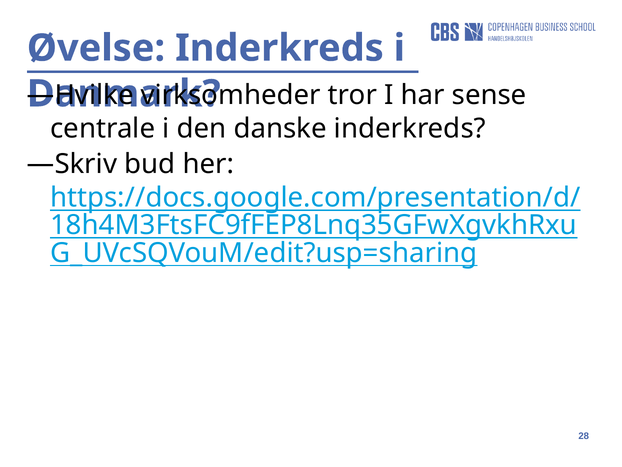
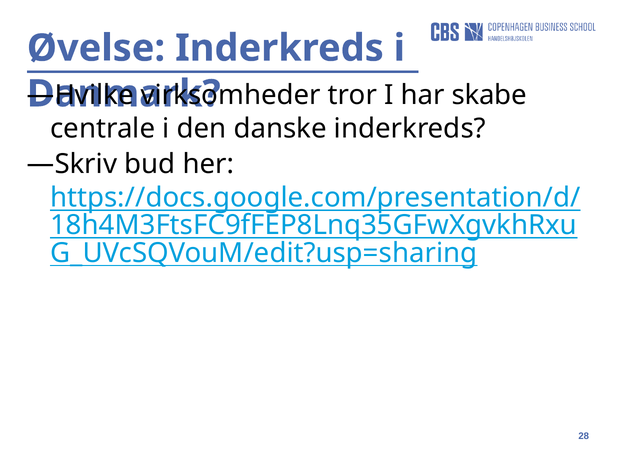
sense: sense -> skabe (489, 95)
